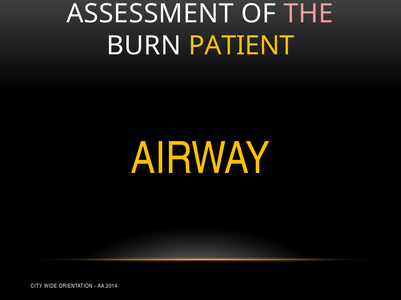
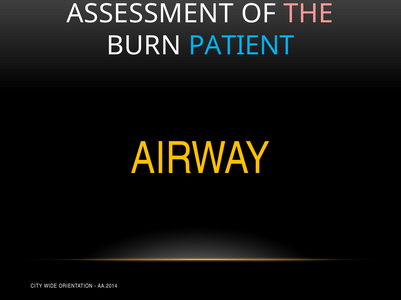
PATIENT colour: yellow -> light blue (242, 46)
